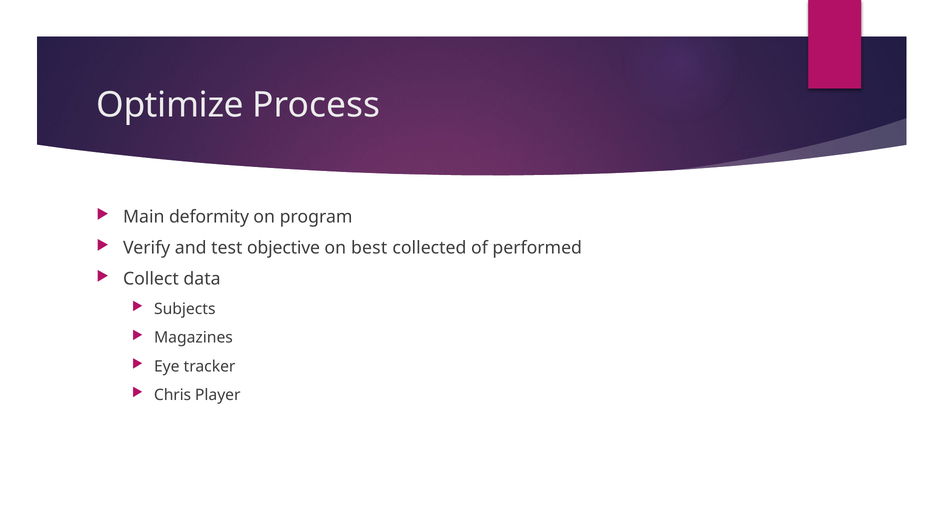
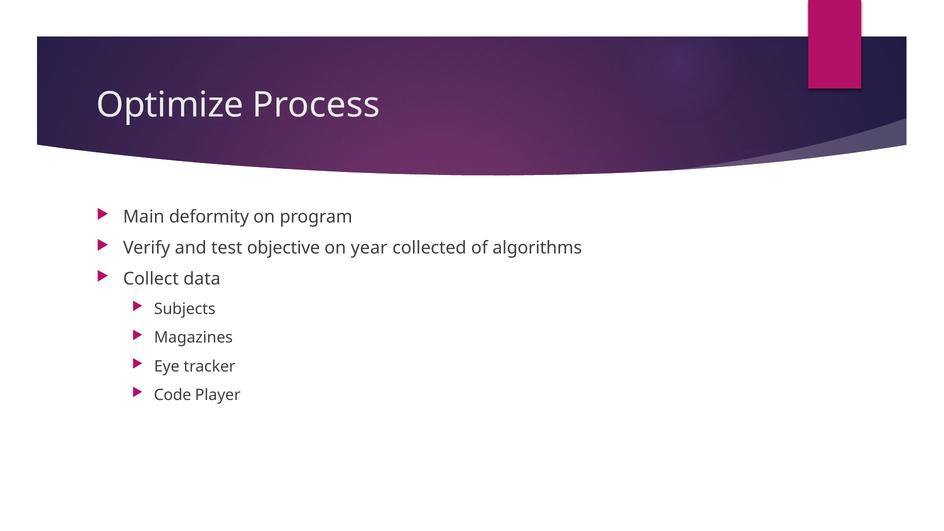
best: best -> year (369, 248)
performed: performed -> algorithms (537, 248)
Chris: Chris -> Code (173, 395)
